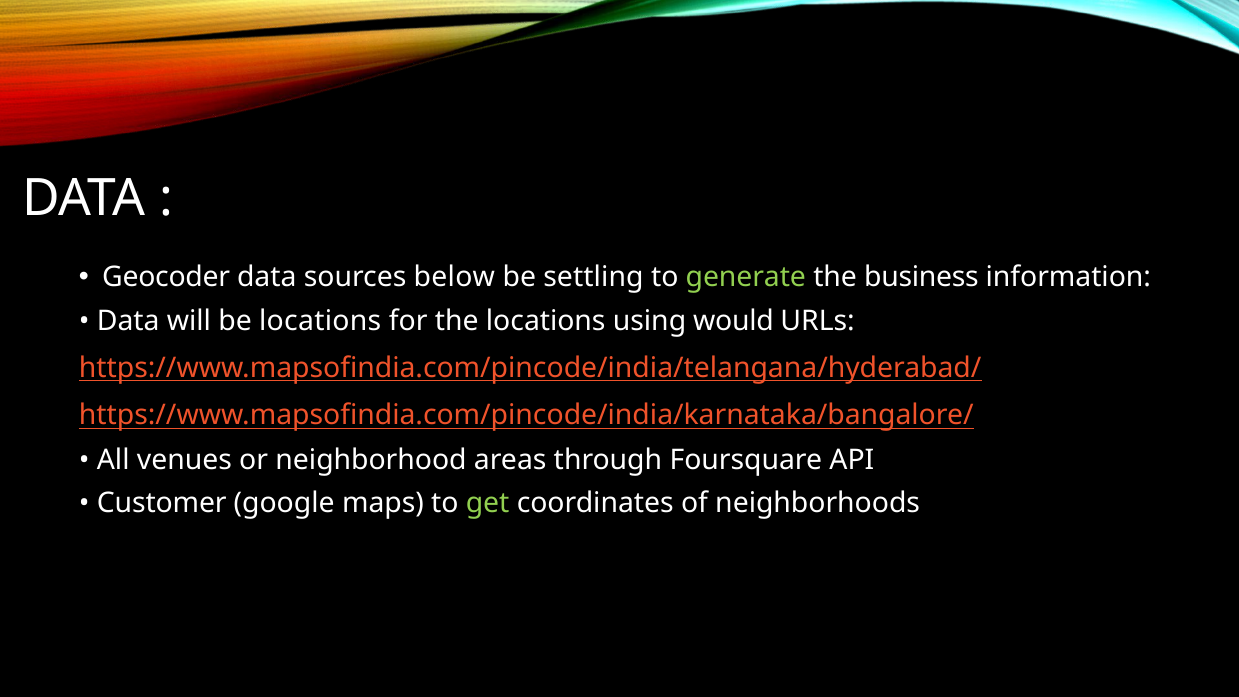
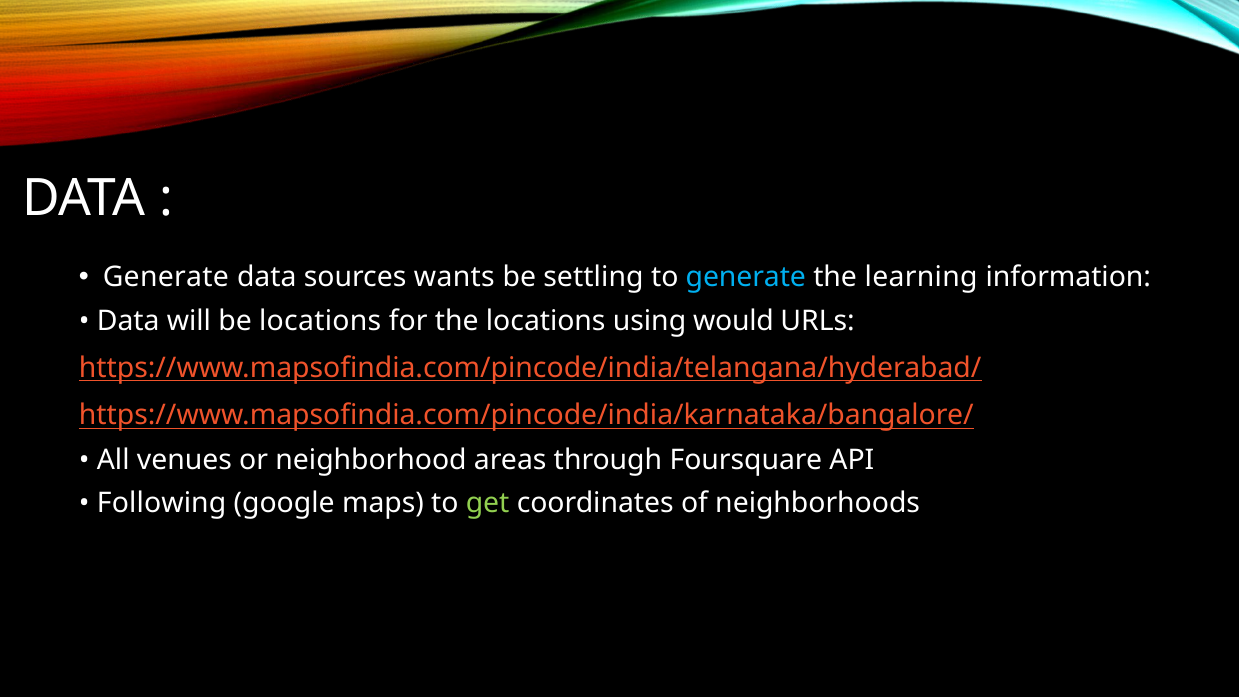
Geocoder: Geocoder -> Generate (166, 277)
below: below -> wants (454, 277)
generate colour: light green -> light blue (746, 277)
business: business -> learning (921, 277)
Customer: Customer -> Following (162, 503)
